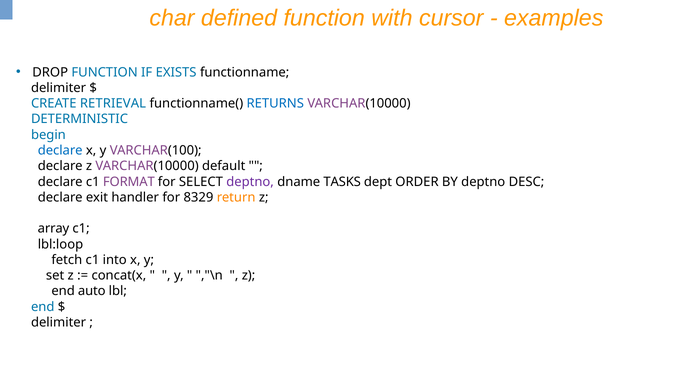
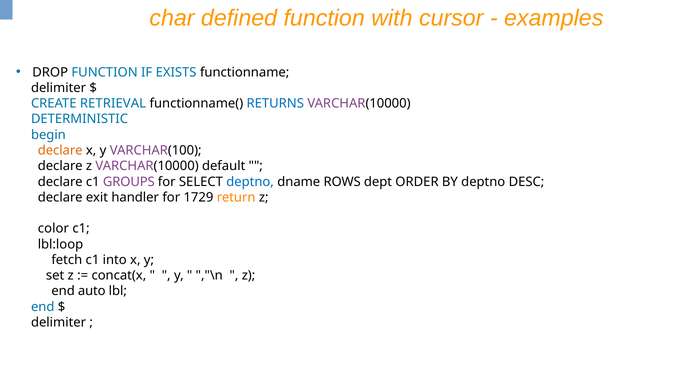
declare colour: blue -> orange (60, 151)
FORMAT: FORMAT -> GROUPS (129, 182)
deptno colour: purple -> blue (250, 182)
TASKS: TASKS -> ROWS (342, 182)
8329: 8329 -> 1729 (198, 198)
array: array -> color (53, 229)
